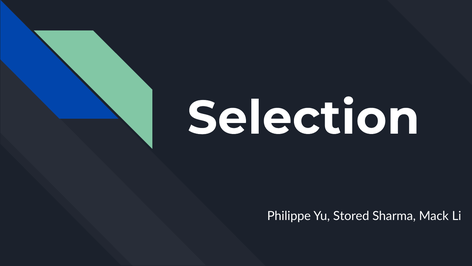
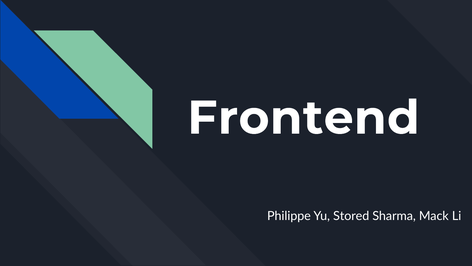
Selection: Selection -> Frontend (303, 118)
